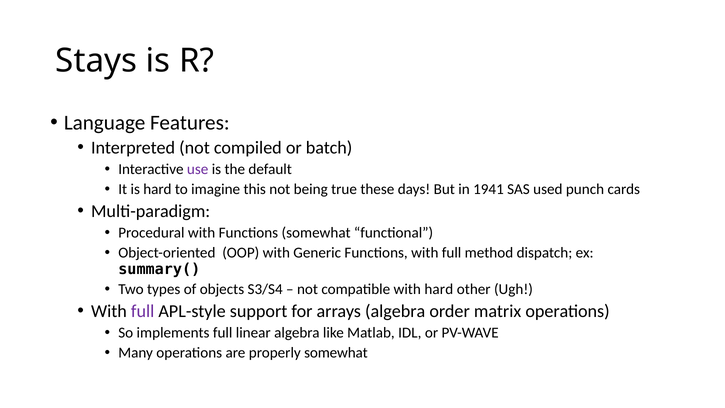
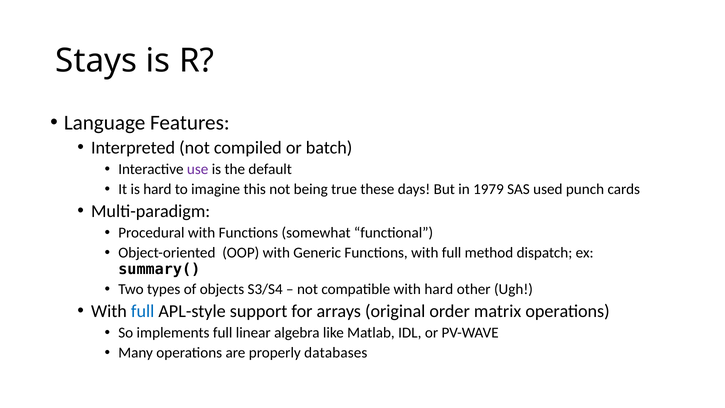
1941: 1941 -> 1979 (488, 189)
full colour: purple -> blue (143, 311)
arrays algebra: algebra -> original (395, 311)
properly somewhat: somewhat -> databases (336, 353)
